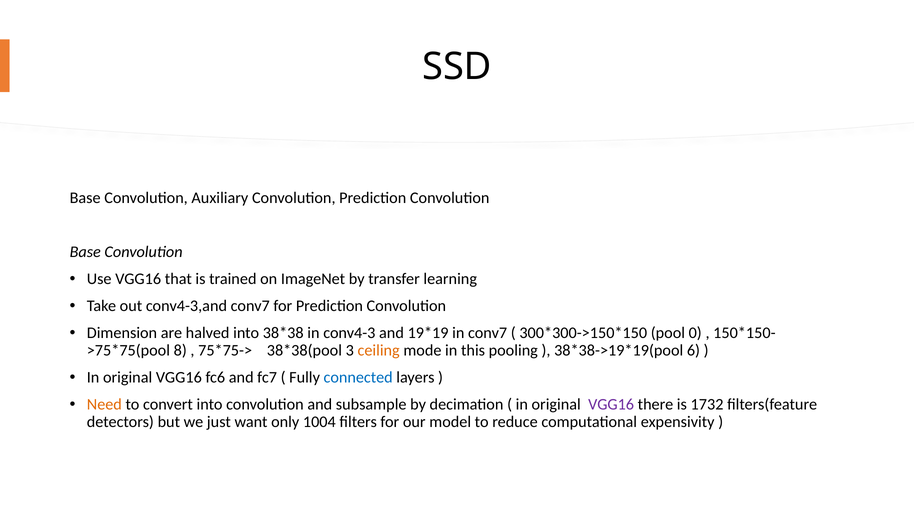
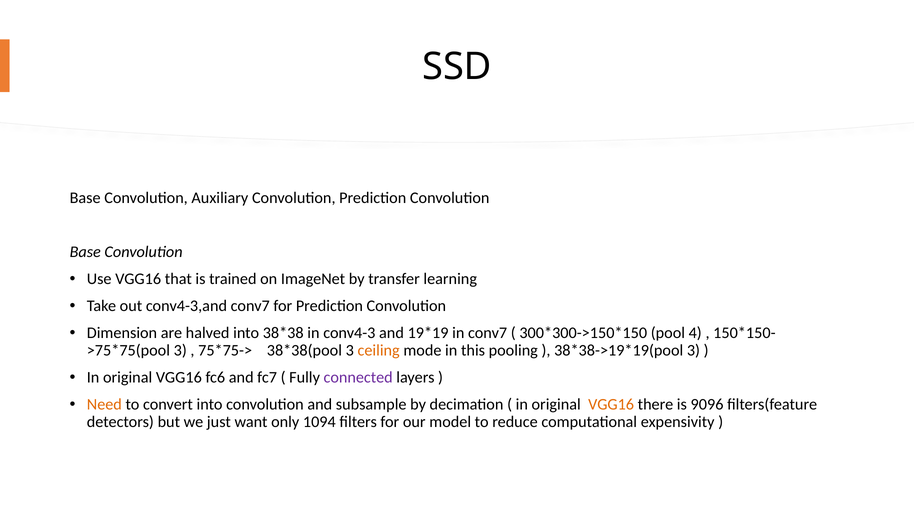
0: 0 -> 4 (695, 333)
8: 8 -> 3 (180, 351)
6: 6 -> 3 (693, 351)
connected colour: blue -> purple (358, 378)
VGG16 colour: purple -> orange (611, 405)
1732: 1732 -> 9096 (707, 405)
1004: 1004 -> 1094 (319, 422)
